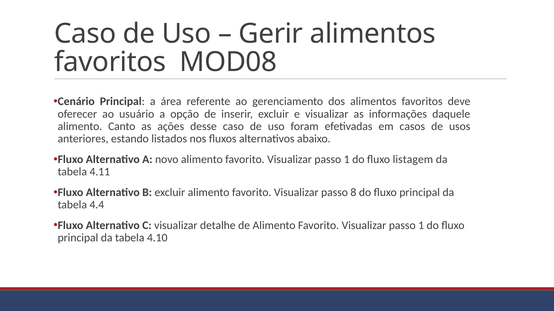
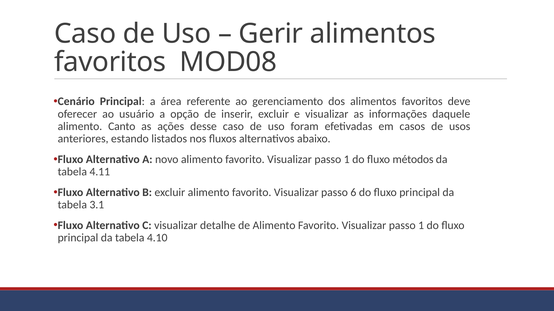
listagem: listagem -> métodos (413, 160)
8: 8 -> 6 (353, 193)
4.4: 4.4 -> 3.1 (97, 205)
